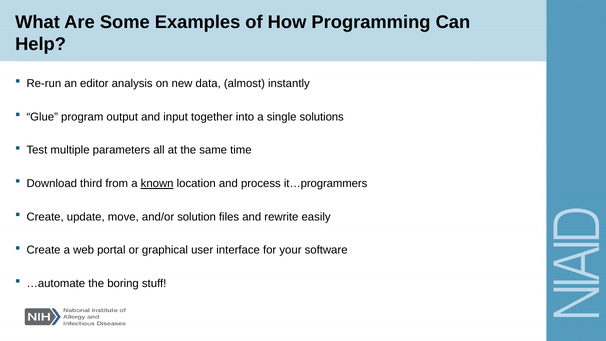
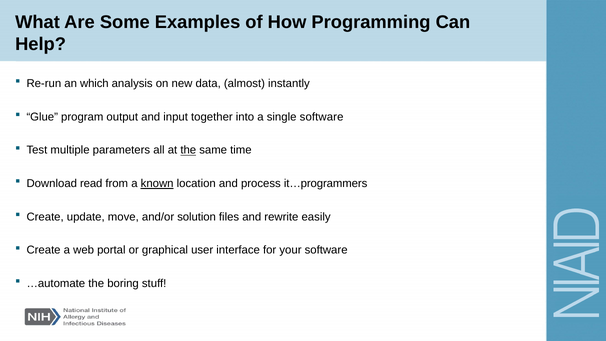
editor: editor -> which (94, 84)
single solutions: solutions -> software (322, 117)
the underline: none -> present (188, 150)
third: third -> read (91, 183)
